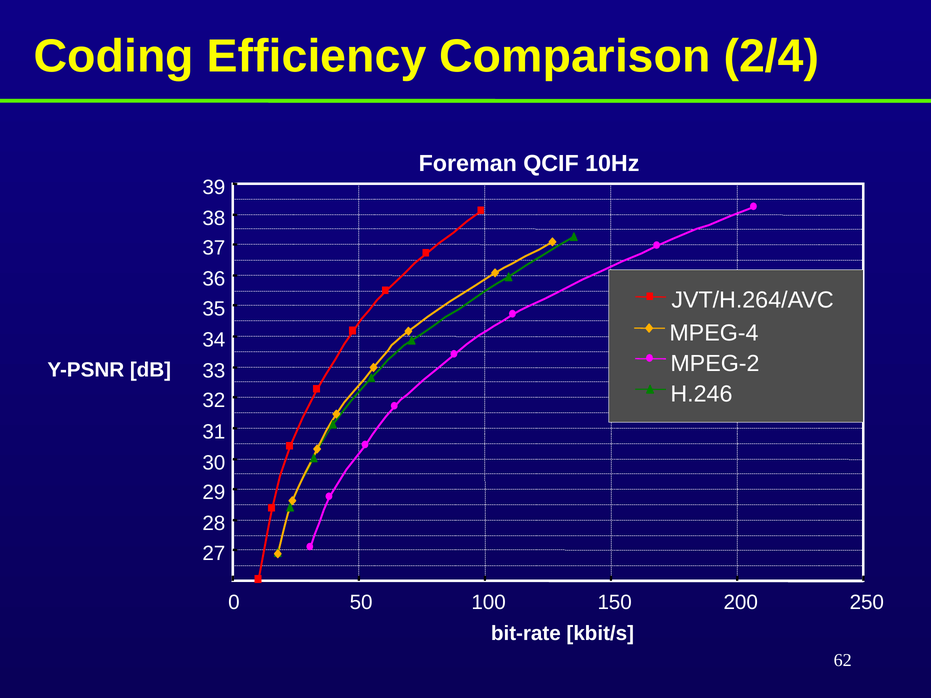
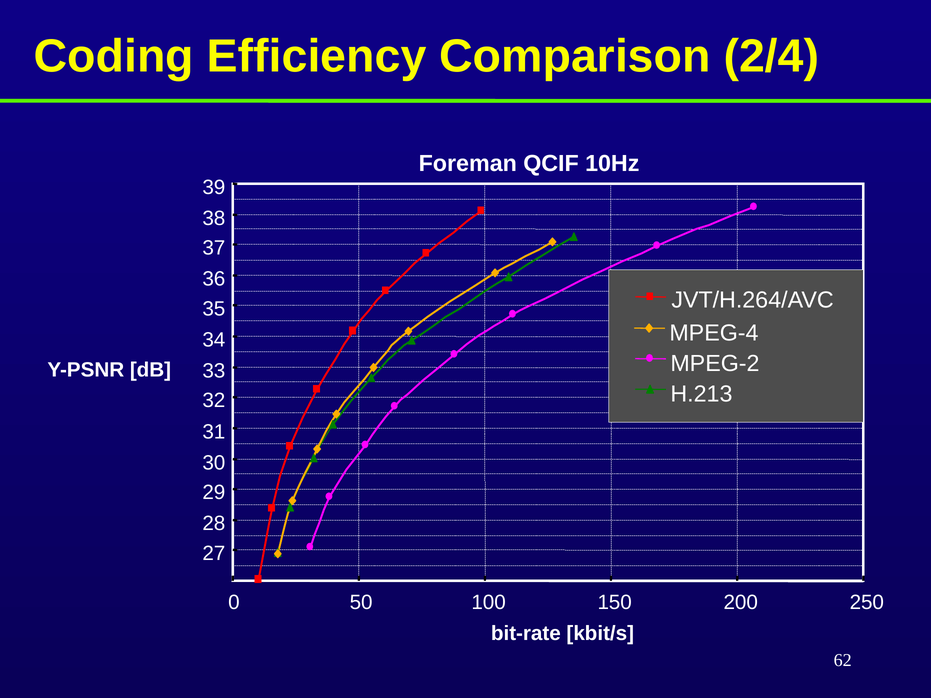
H.246: H.246 -> H.213 (701, 394)
